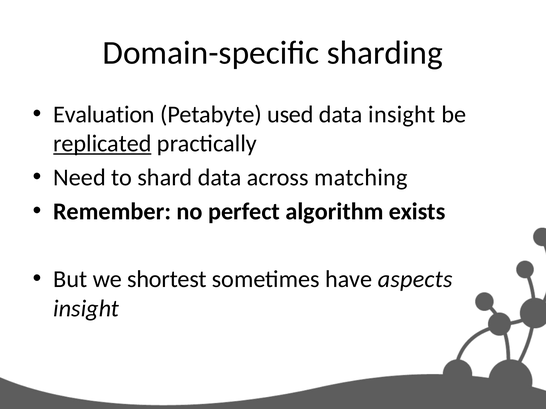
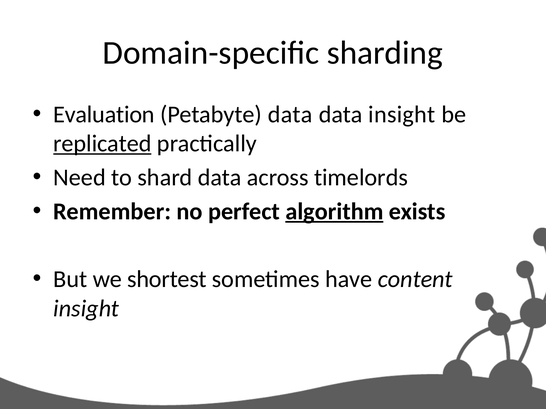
Petabyte used: used -> data (290, 115)
matching: matching -> timelords (361, 178)
algorithm underline: none -> present (334, 212)
aspects: aspects -> content (415, 280)
